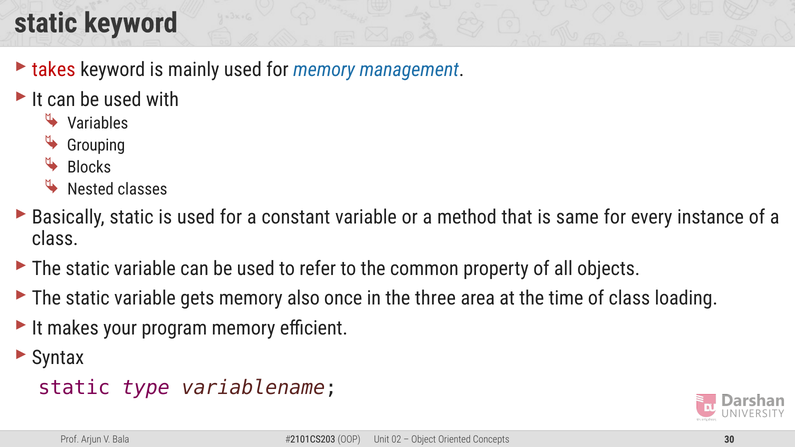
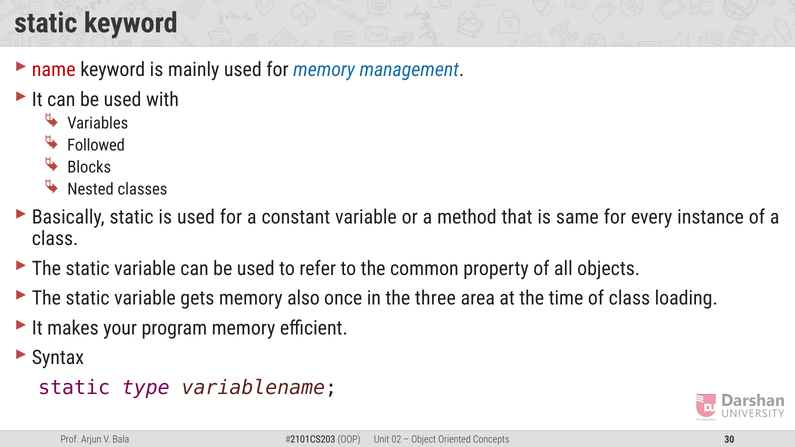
takes: takes -> name (54, 70)
Grouping: Grouping -> Followed (96, 145)
